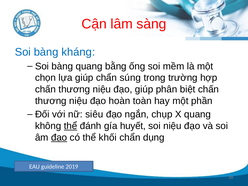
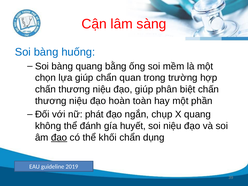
kháng: kháng -> huống (78, 52)
súng: súng -> quan (130, 78)
siêu: siêu -> phát (94, 114)
thể underline: present -> none (71, 126)
